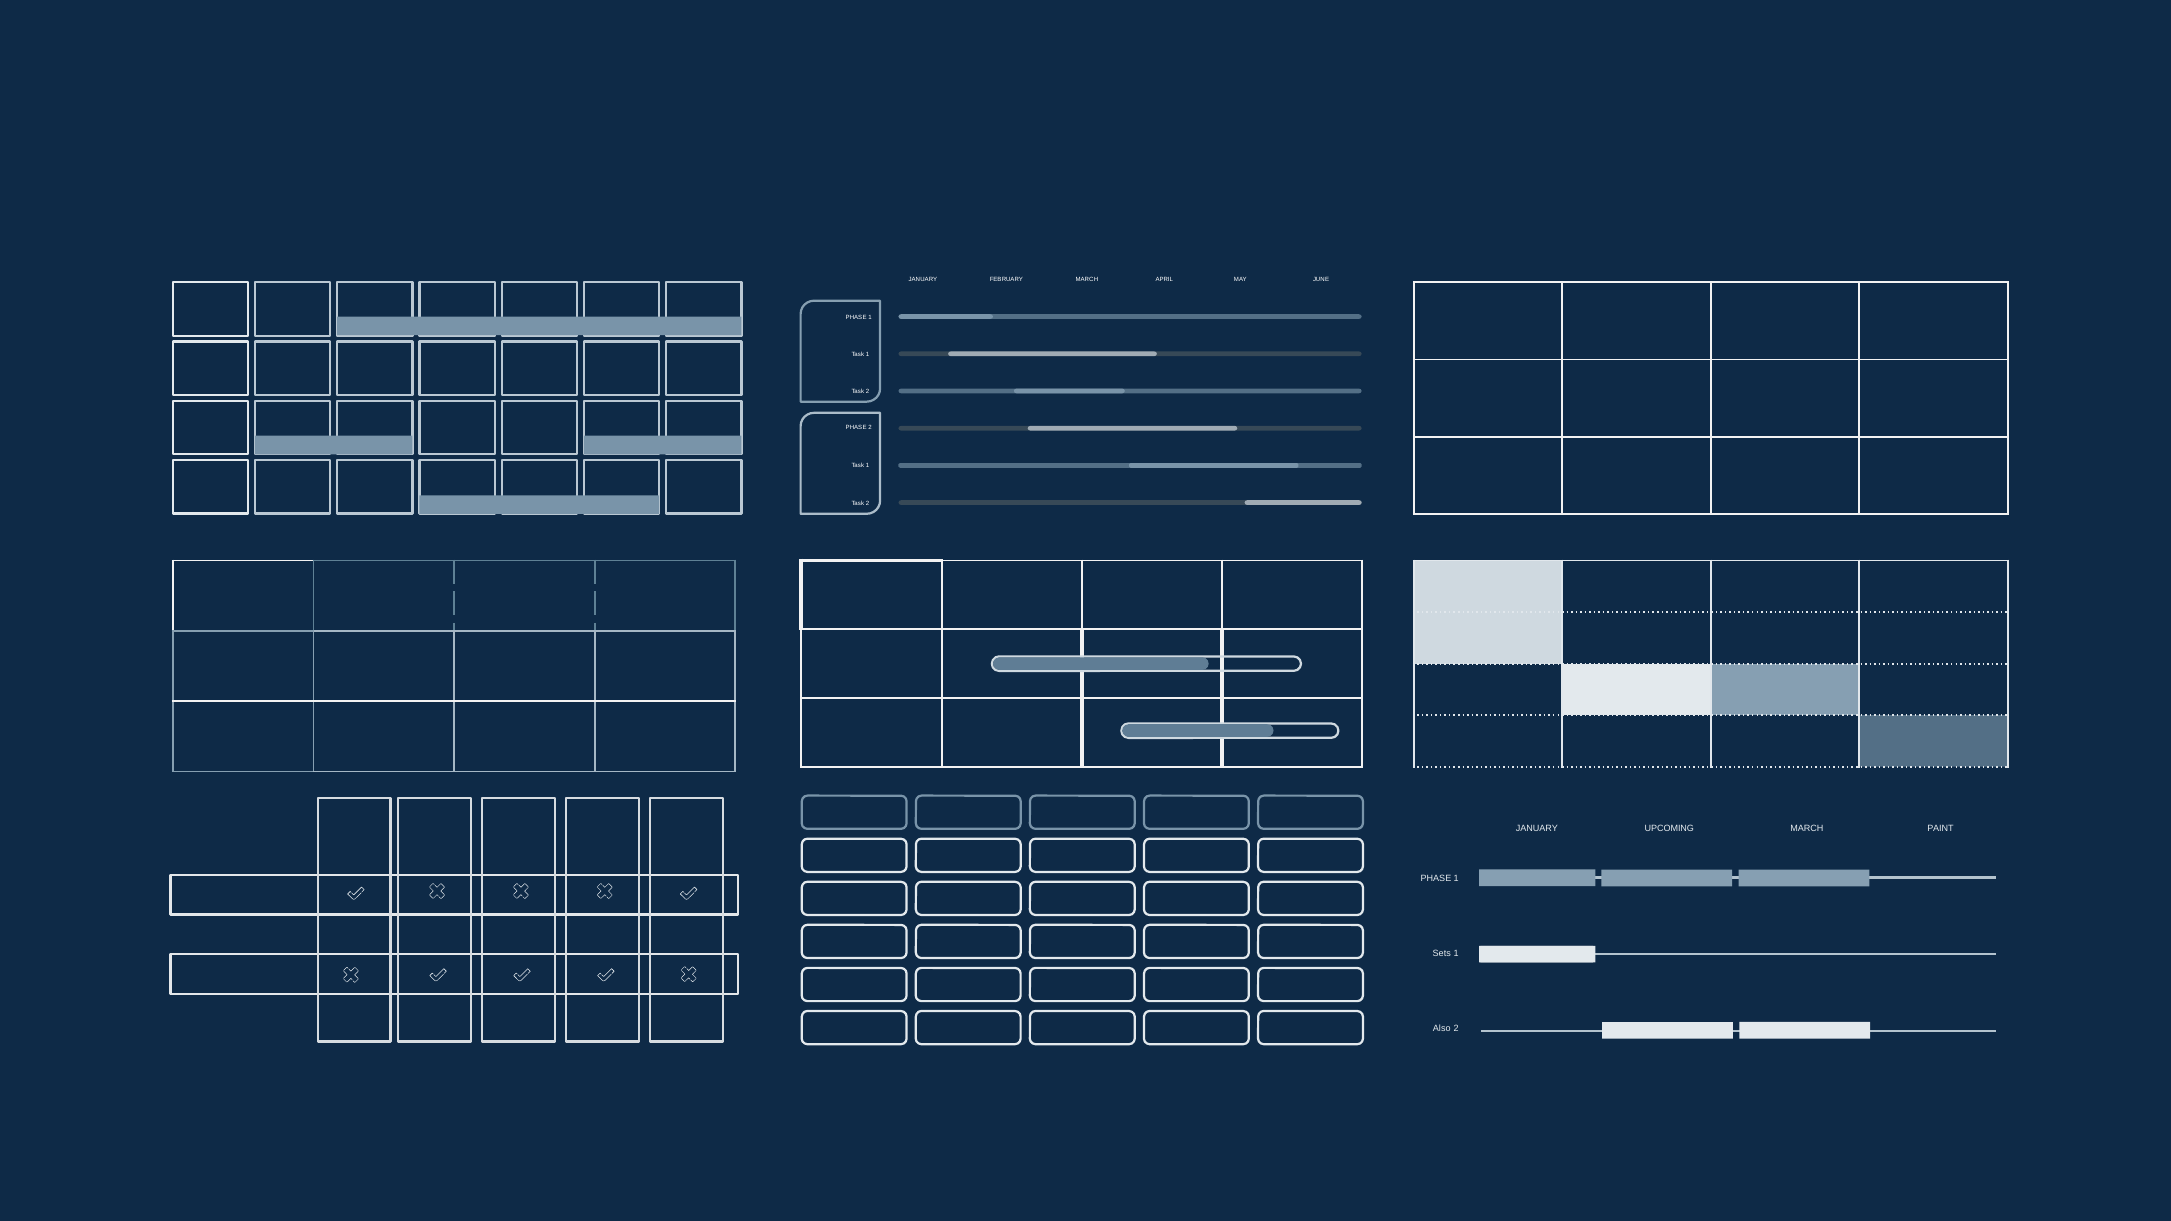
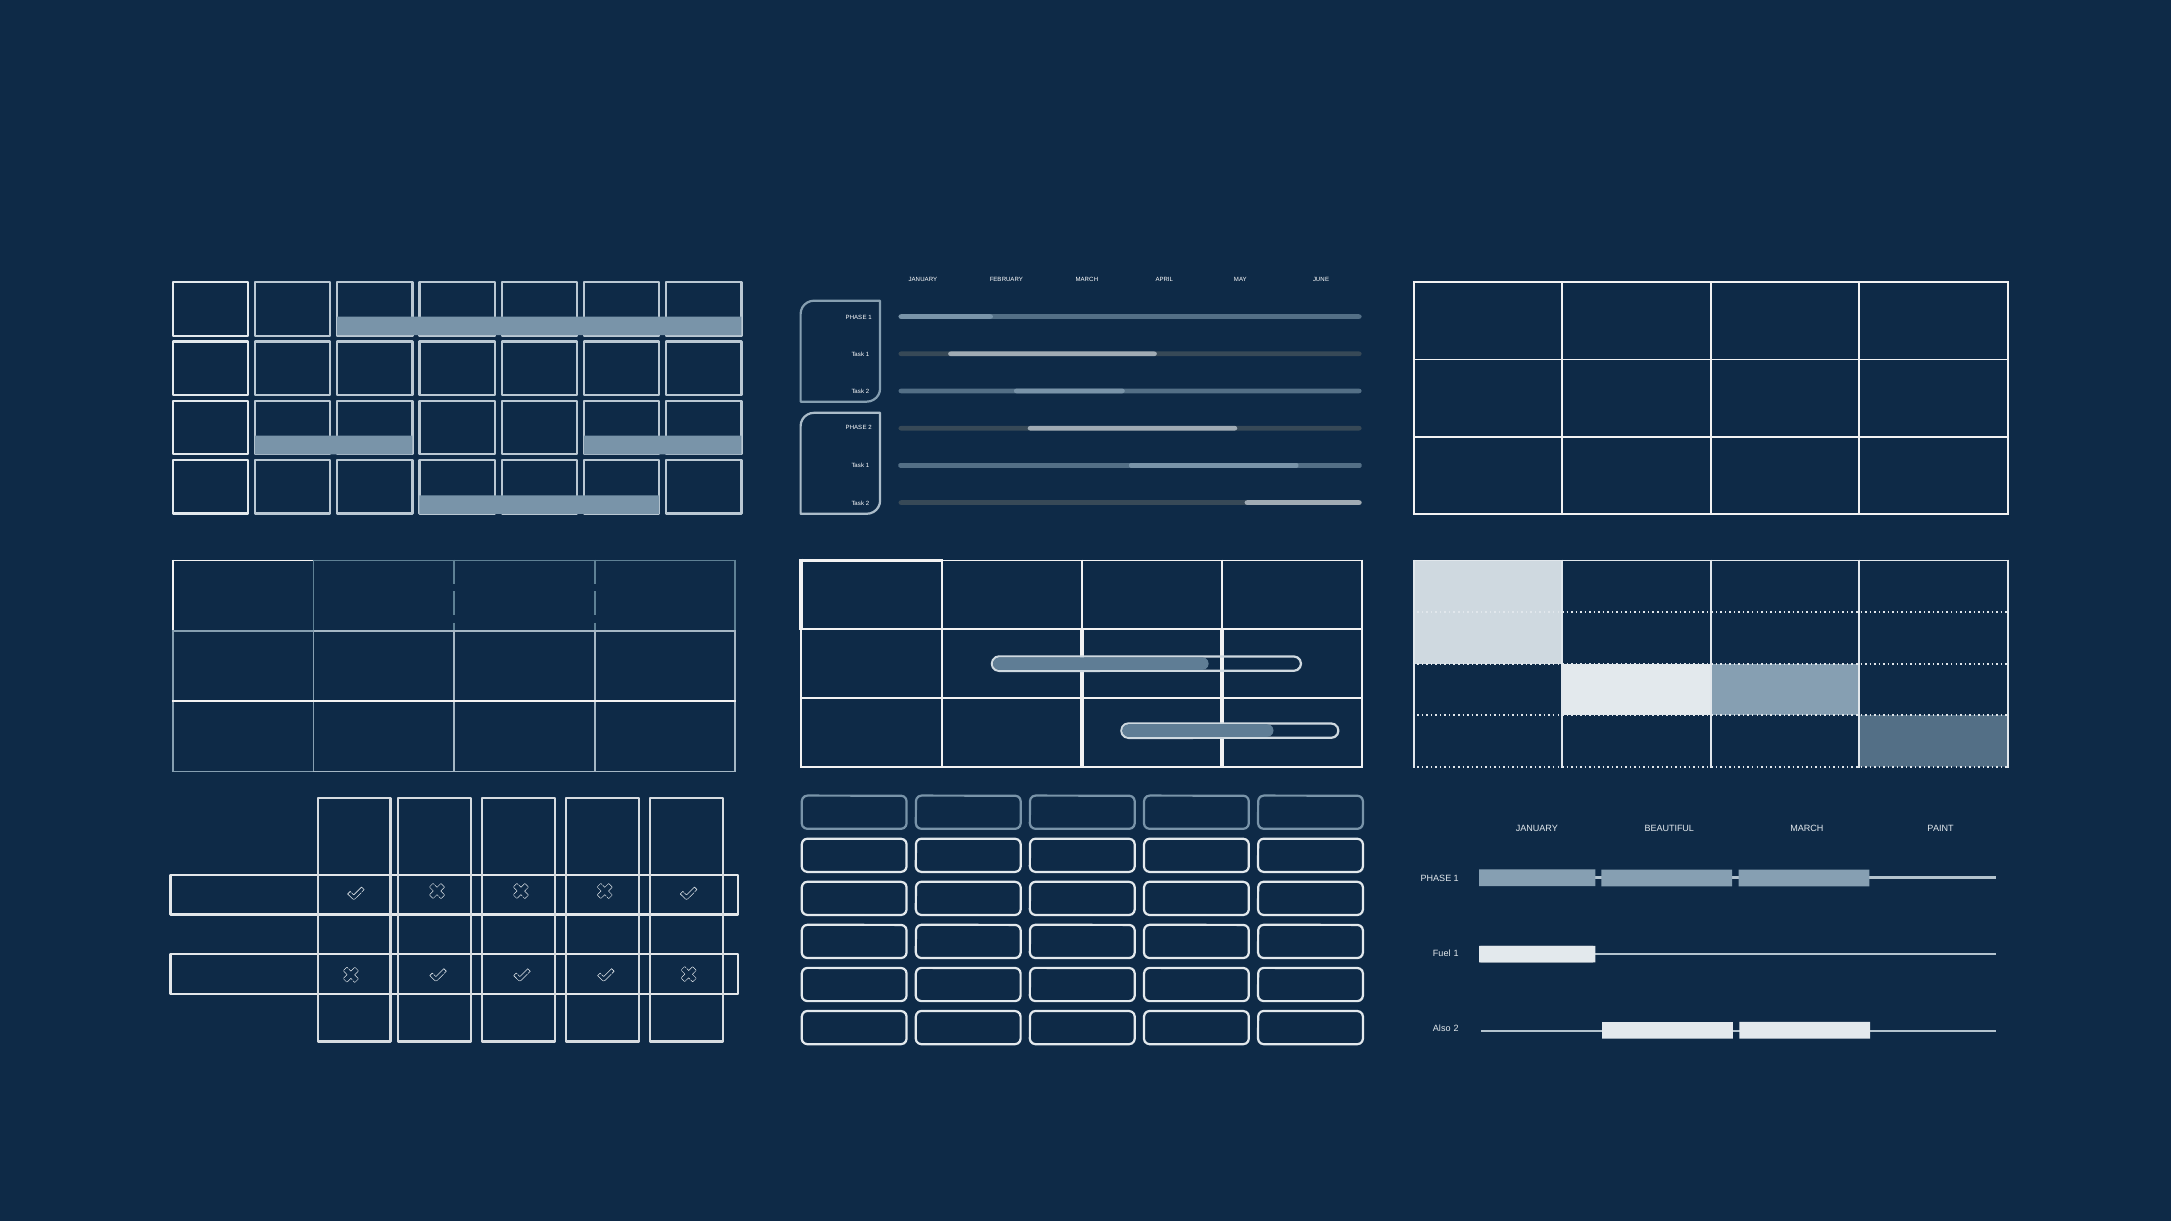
UPCOMING: UPCOMING -> BEAUTIFUL (1669, 828)
Sets: Sets -> Fuel (1442, 953)
